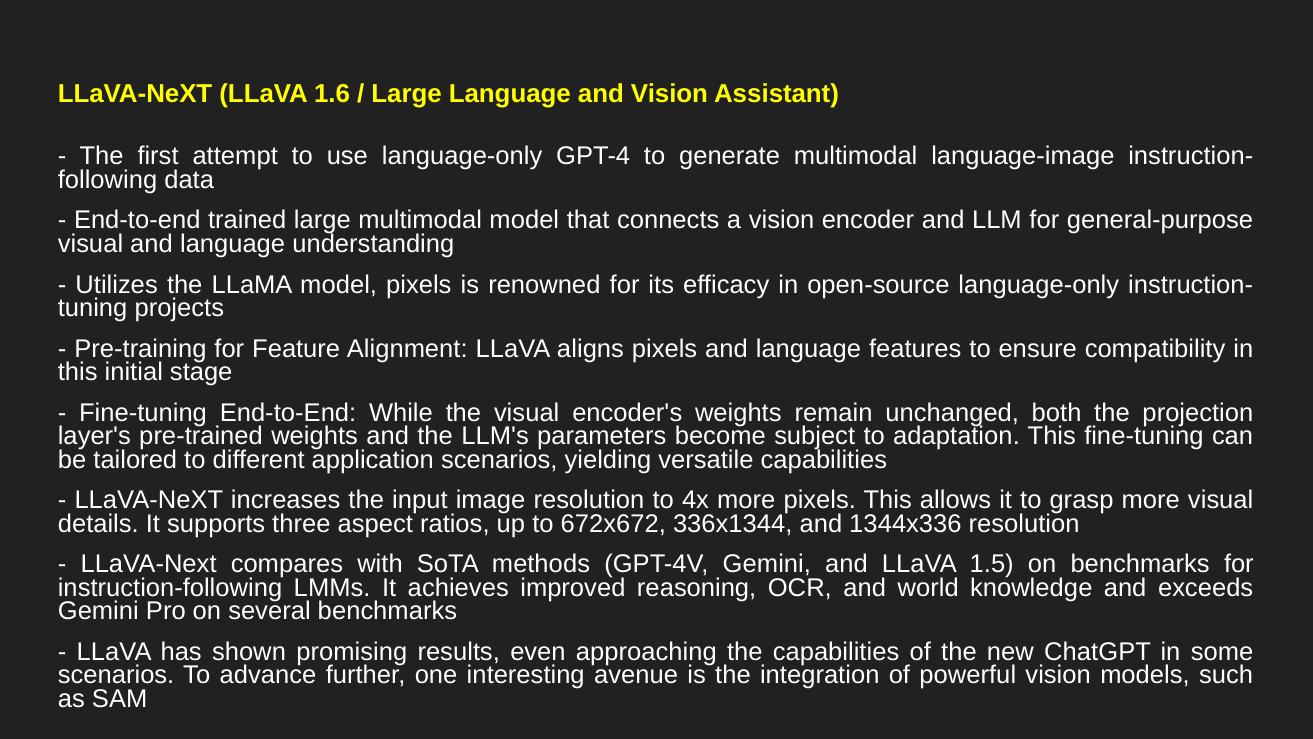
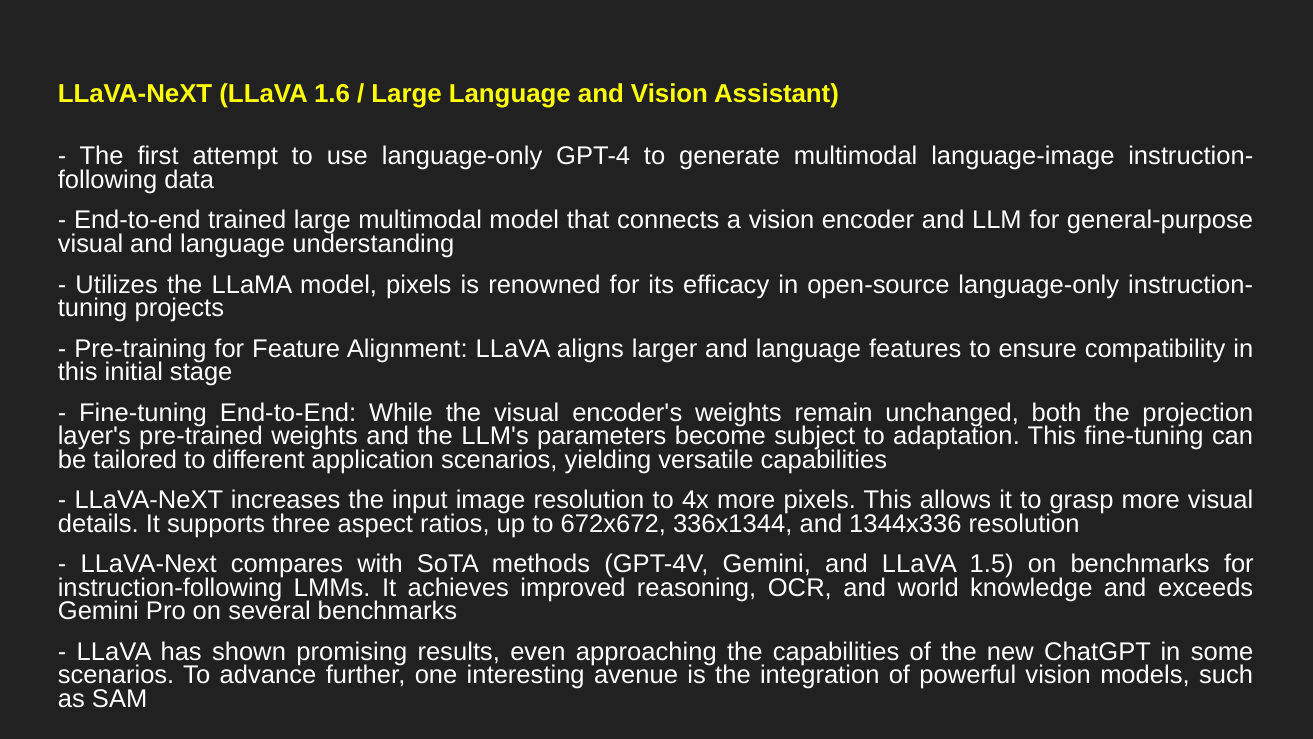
aligns pixels: pixels -> larger (665, 349)
